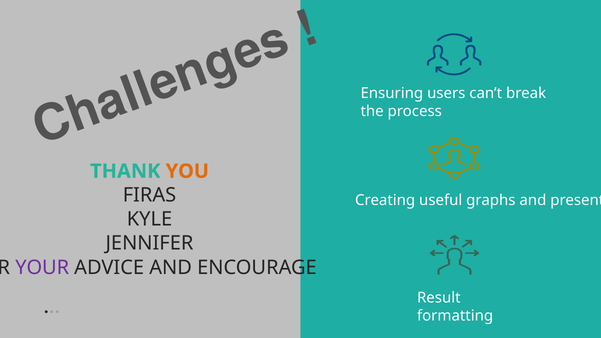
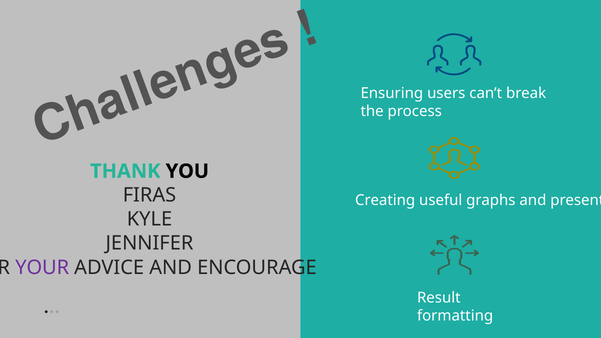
YOU colour: orange -> black (187, 171)
